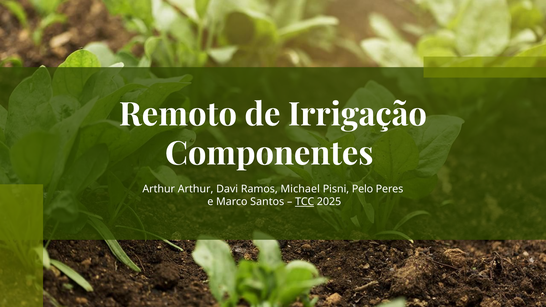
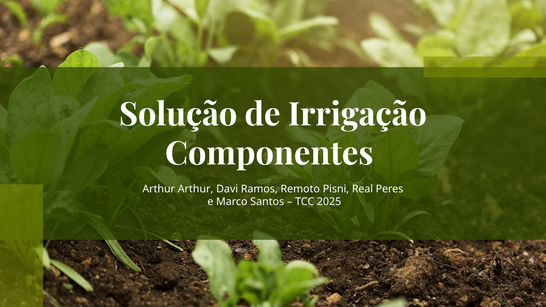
Remoto: Remoto -> Solução (178, 115)
Michael: Michael -> Remoto (300, 189)
Pelo: Pelo -> Real (362, 189)
TCC underline: present -> none (305, 202)
